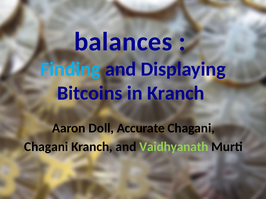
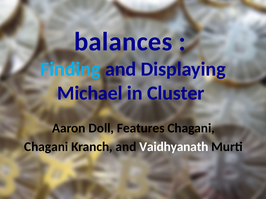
Bitcoins: Bitcoins -> Michael (90, 93)
in Kranch: Kranch -> Cluster (176, 93)
Accurate: Accurate -> Features (141, 128)
Vaidhyanath colour: light green -> white (174, 147)
